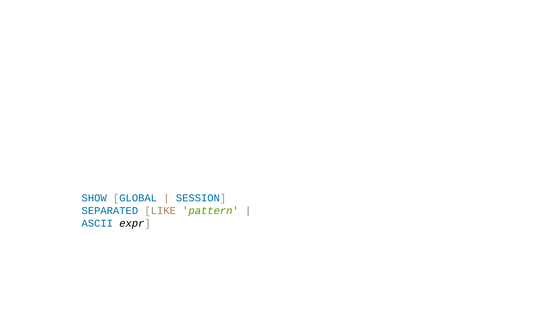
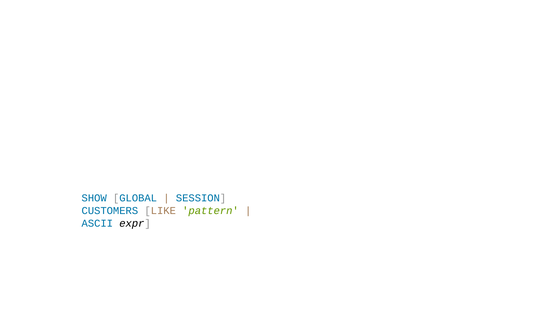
SEPARATED: SEPARATED -> CUSTOMERS (110, 210)
